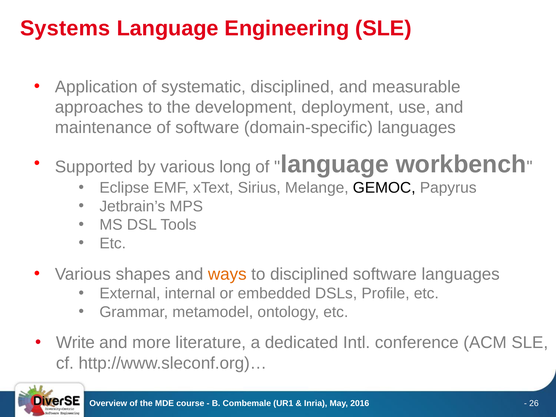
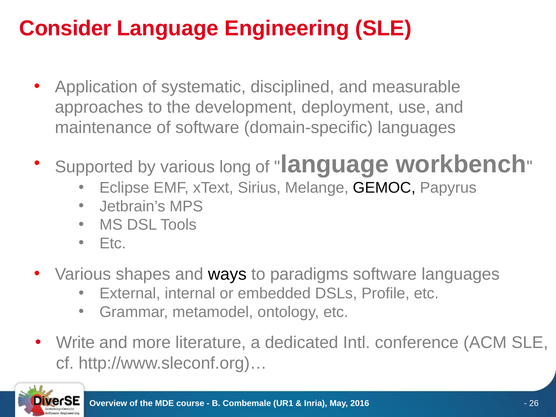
Systems: Systems -> Consider (65, 28)
ways colour: orange -> black (227, 274)
to disciplined: disciplined -> paradigms (309, 274)
